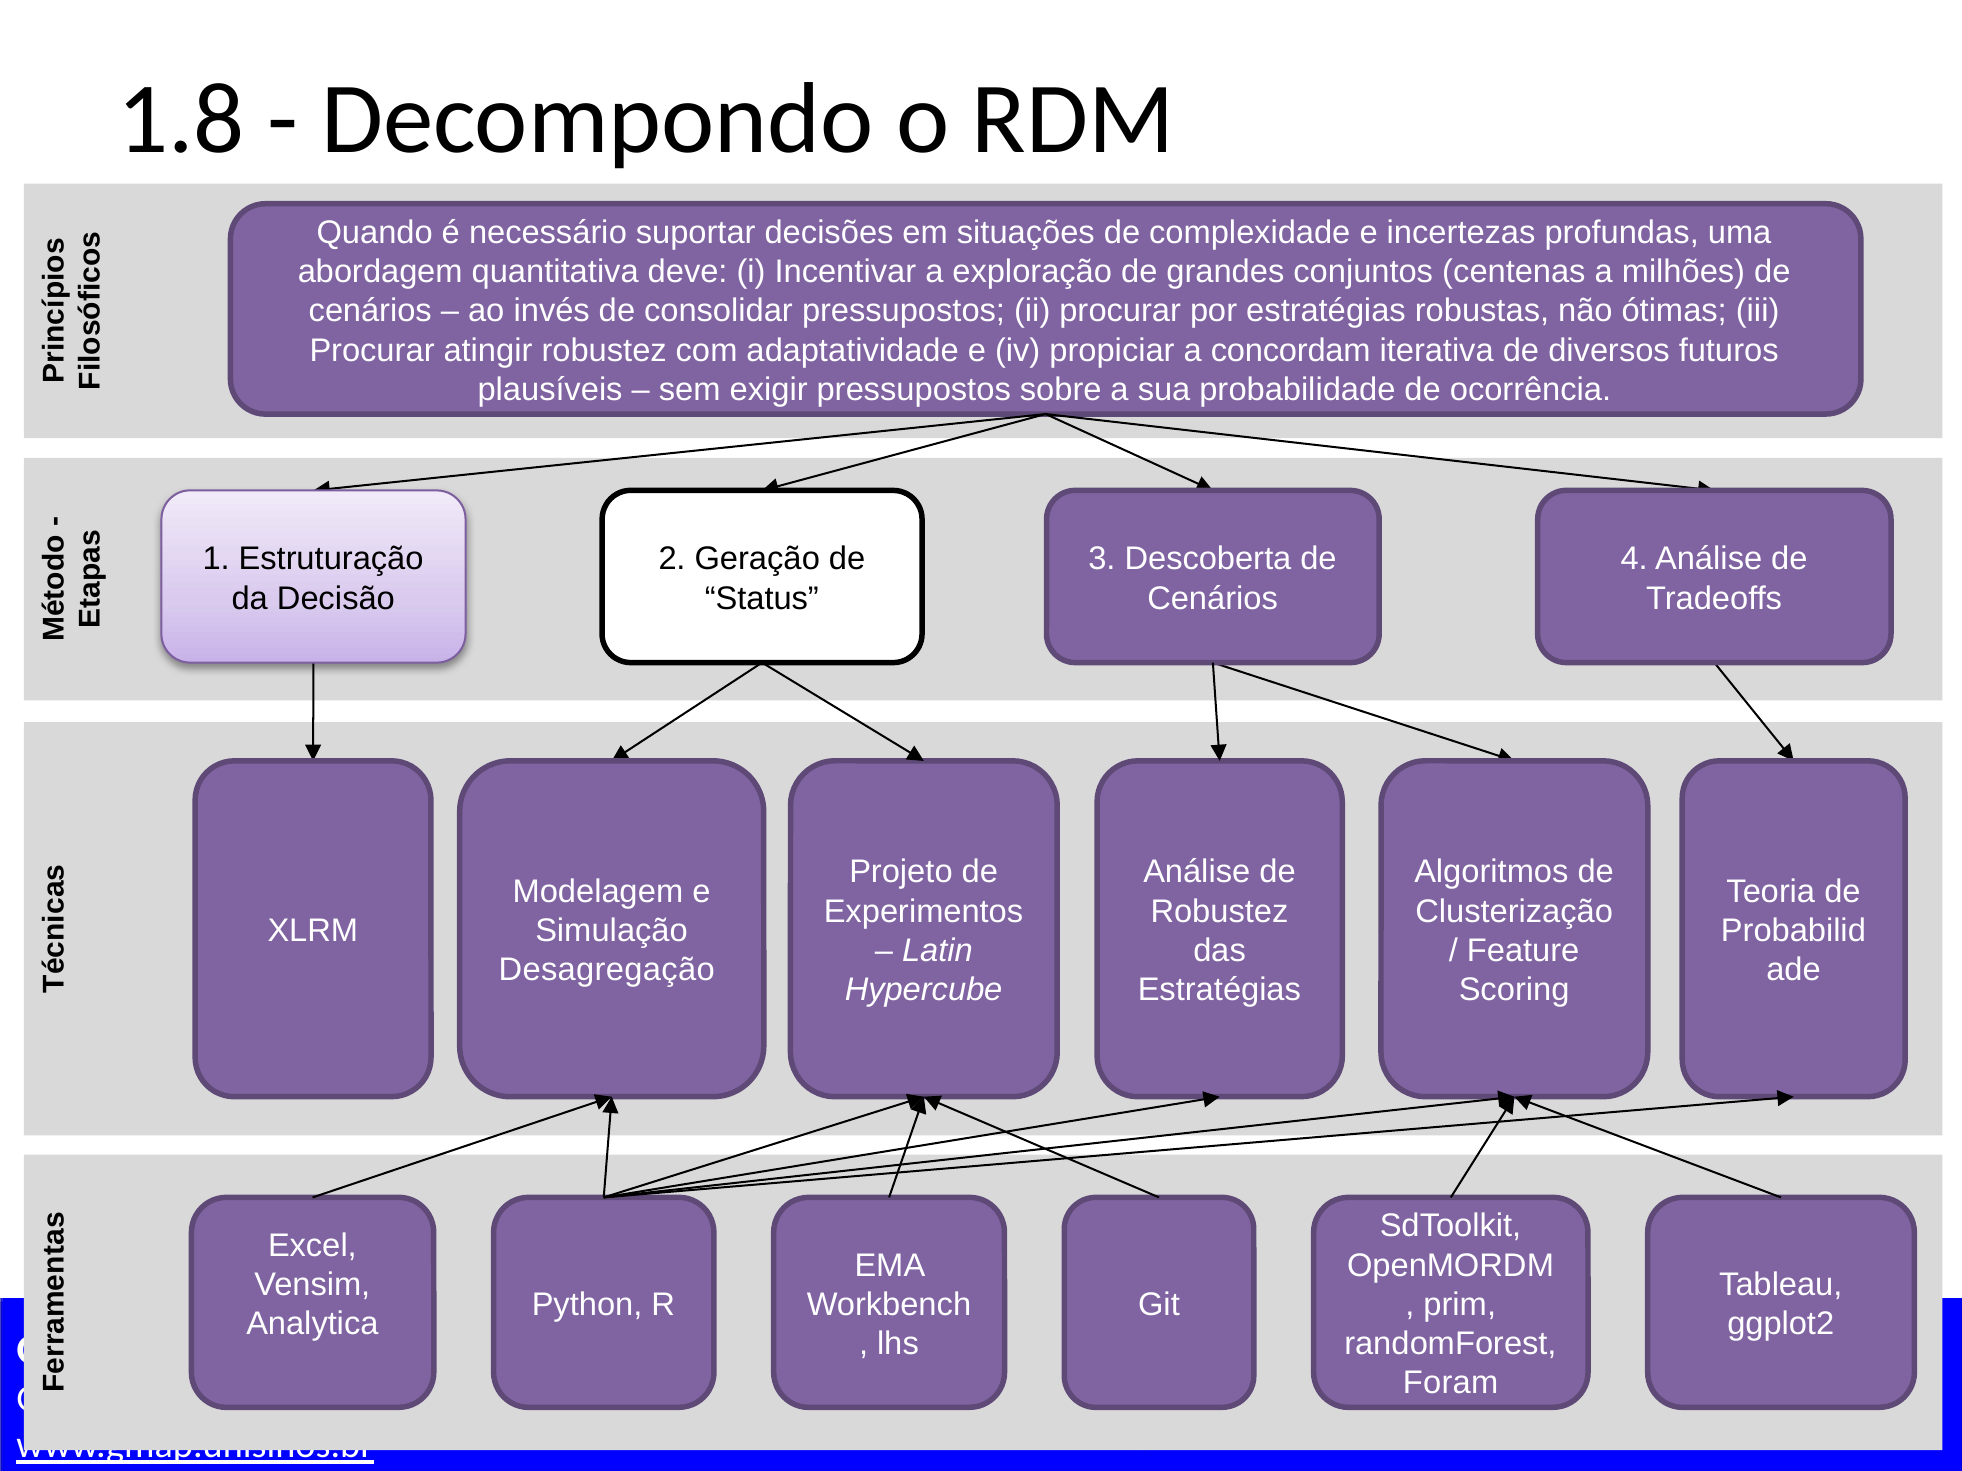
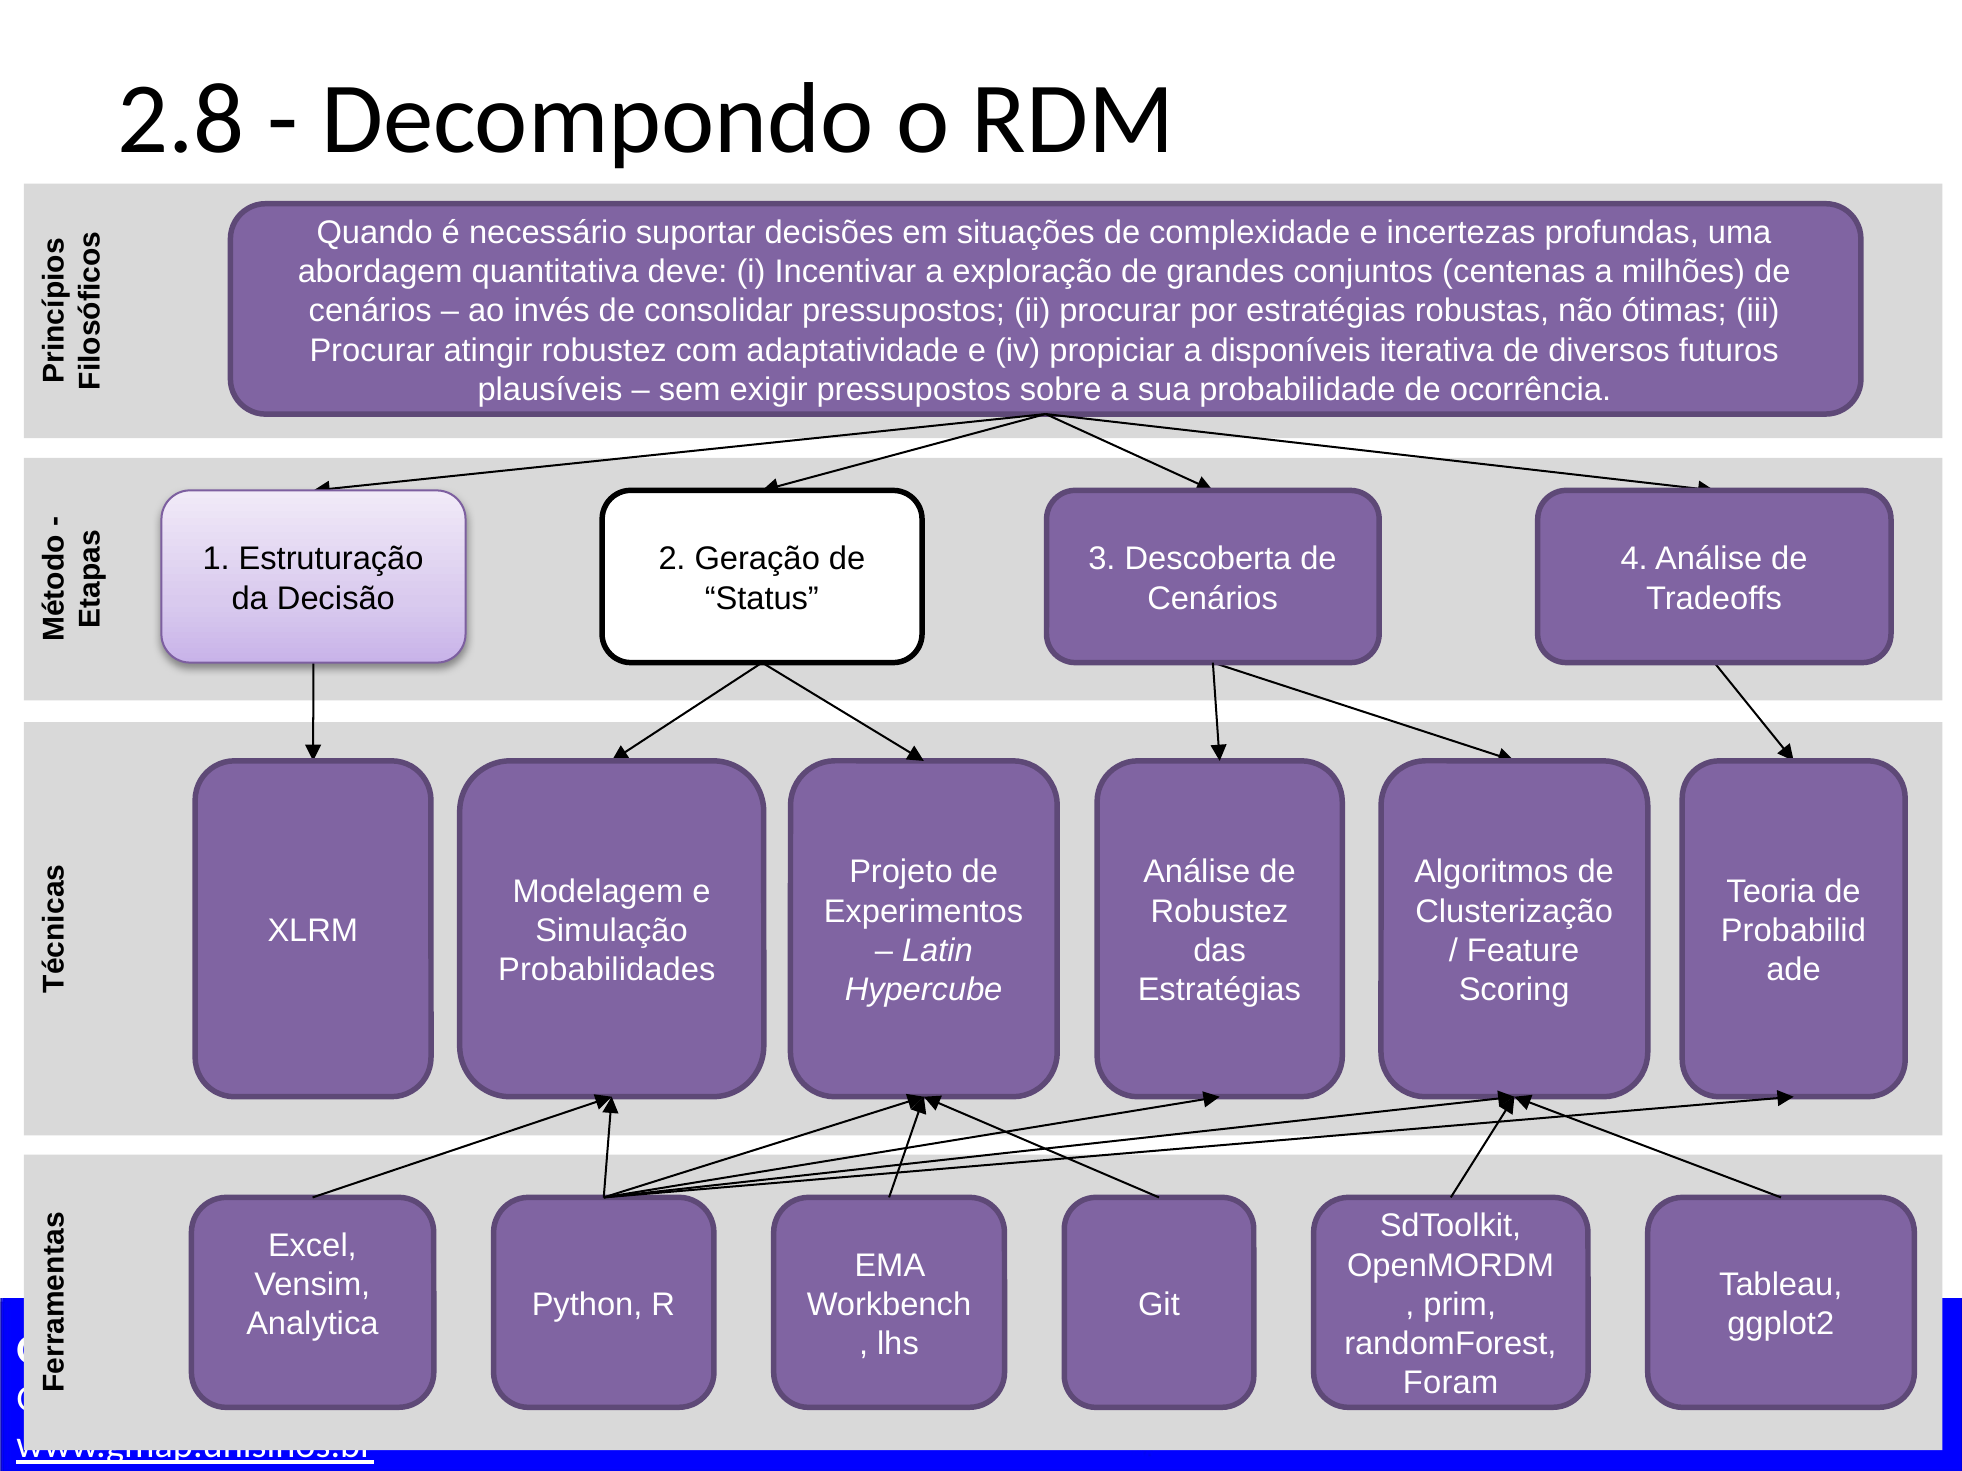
1.8: 1.8 -> 2.8 (181, 119)
concordam: concordam -> disponíveis (1291, 350)
Desagregação: Desagregação -> Probabilidades (607, 971)
